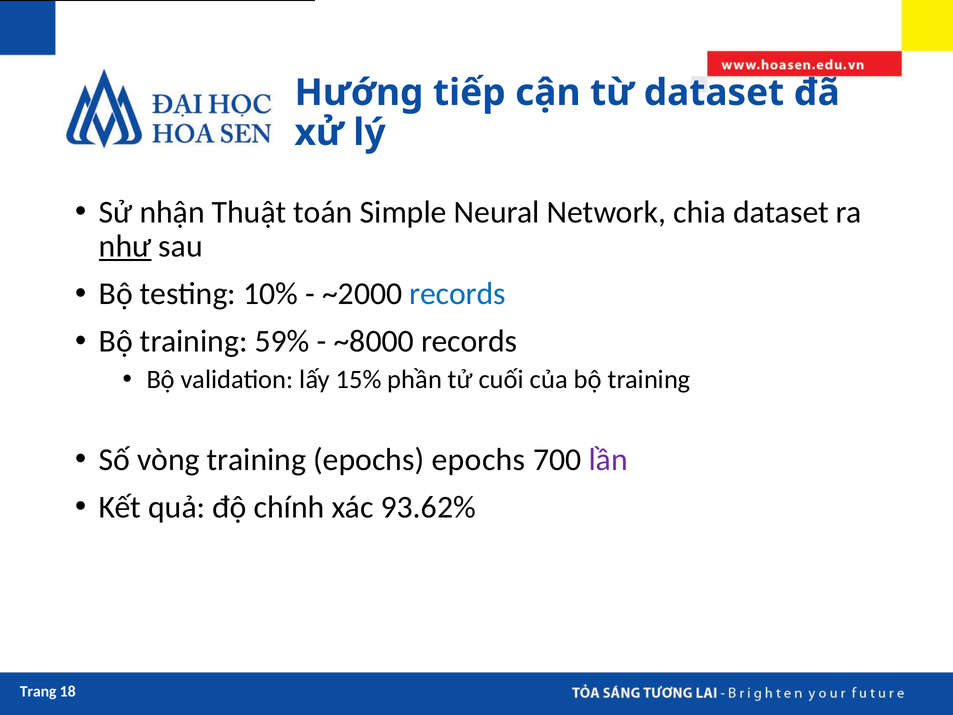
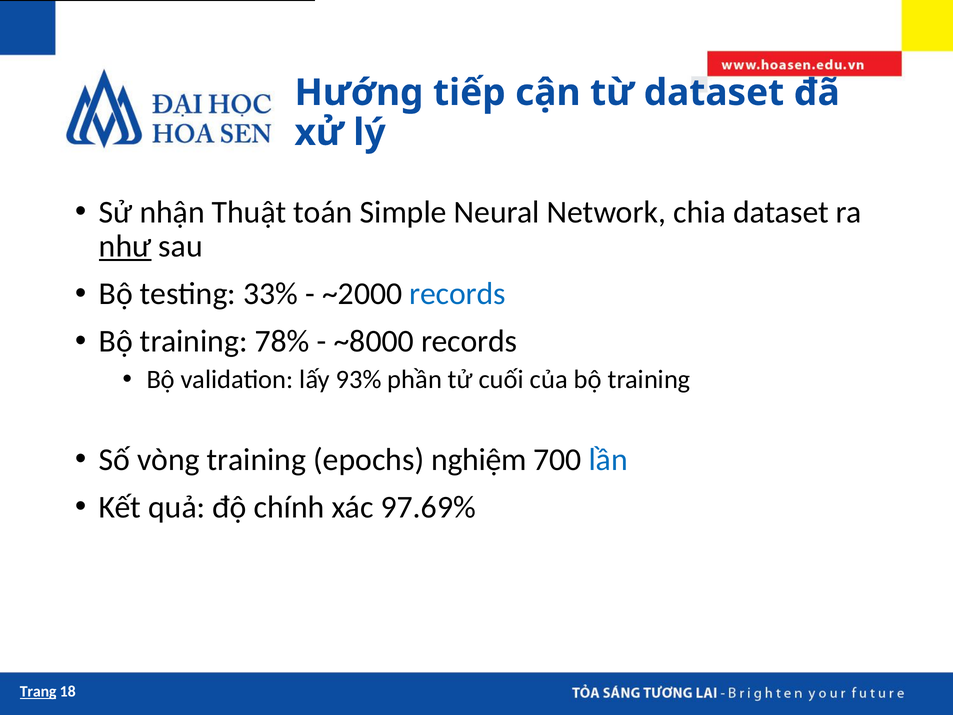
10%: 10% -> 33% (271, 294)
59%: 59% -> 78% (282, 341)
15%: 15% -> 93% (359, 379)
epochs epochs: epochs -> nghiệm (479, 459)
lần colour: purple -> blue (608, 459)
93.62%: 93.62% -> 97.69% (428, 507)
Trang underline: none -> present (38, 691)
